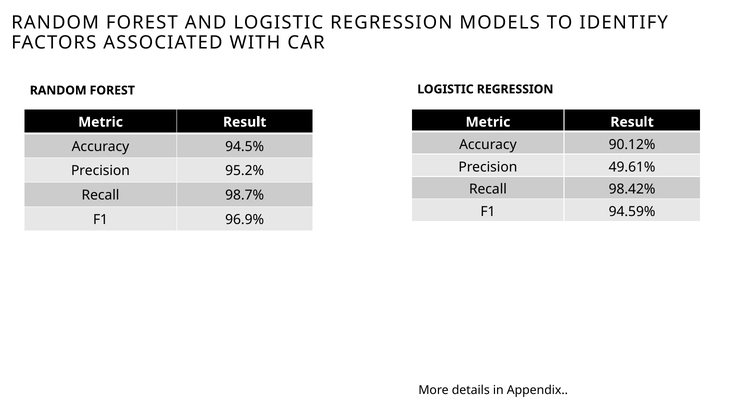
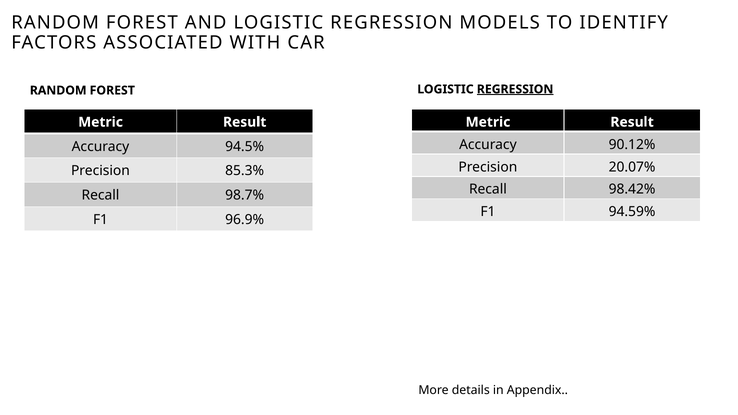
REGRESSION underline: none -> present (515, 89)
49.61%: 49.61% -> 20.07% (632, 167)
95.2%: 95.2% -> 85.3% (245, 171)
